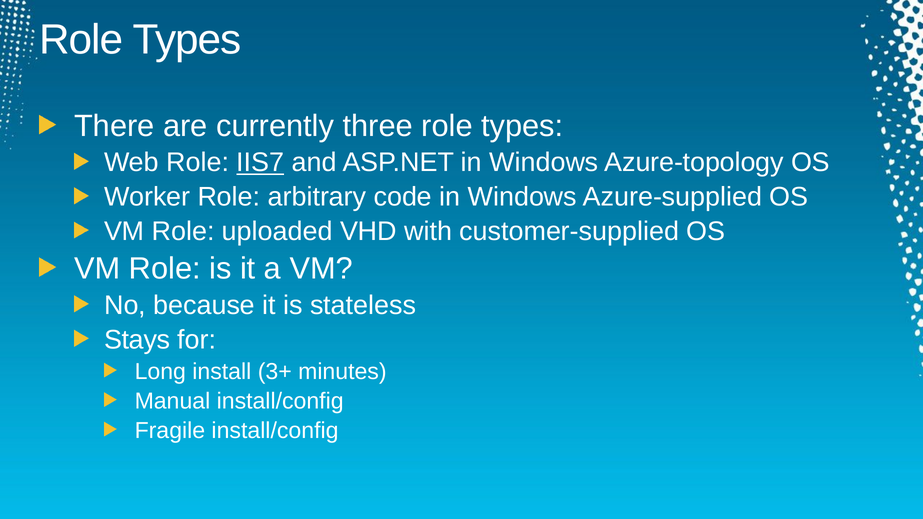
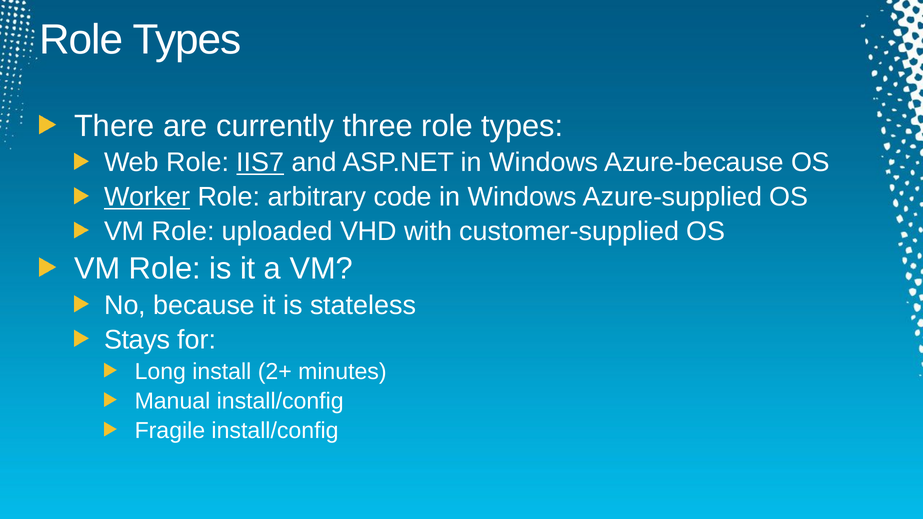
Azure-topology: Azure-topology -> Azure-because (694, 163)
Worker underline: none -> present (147, 197)
3+: 3+ -> 2+ (275, 372)
